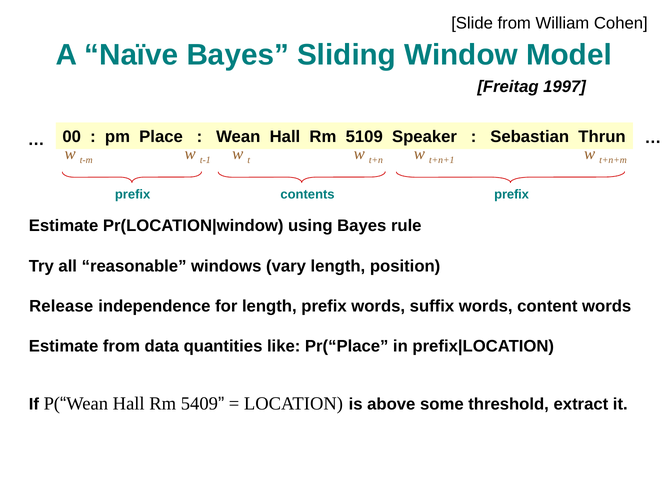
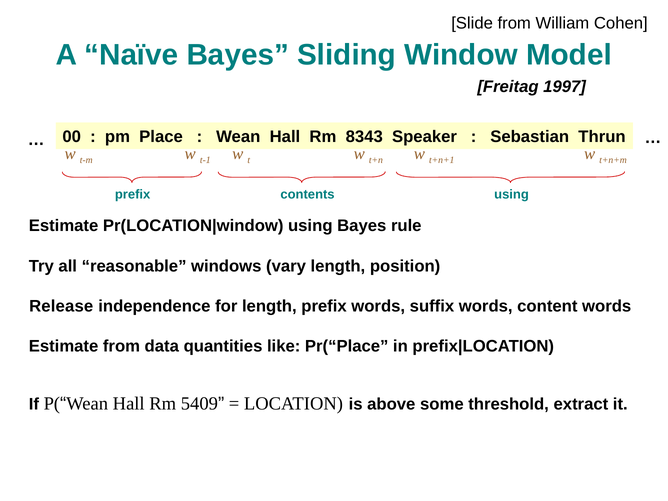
5109: 5109 -> 8343 (364, 137)
contents prefix: prefix -> using (512, 195)
